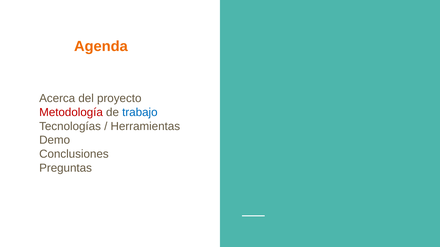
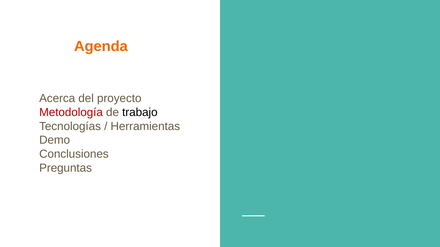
trabajo colour: blue -> black (140, 113)
